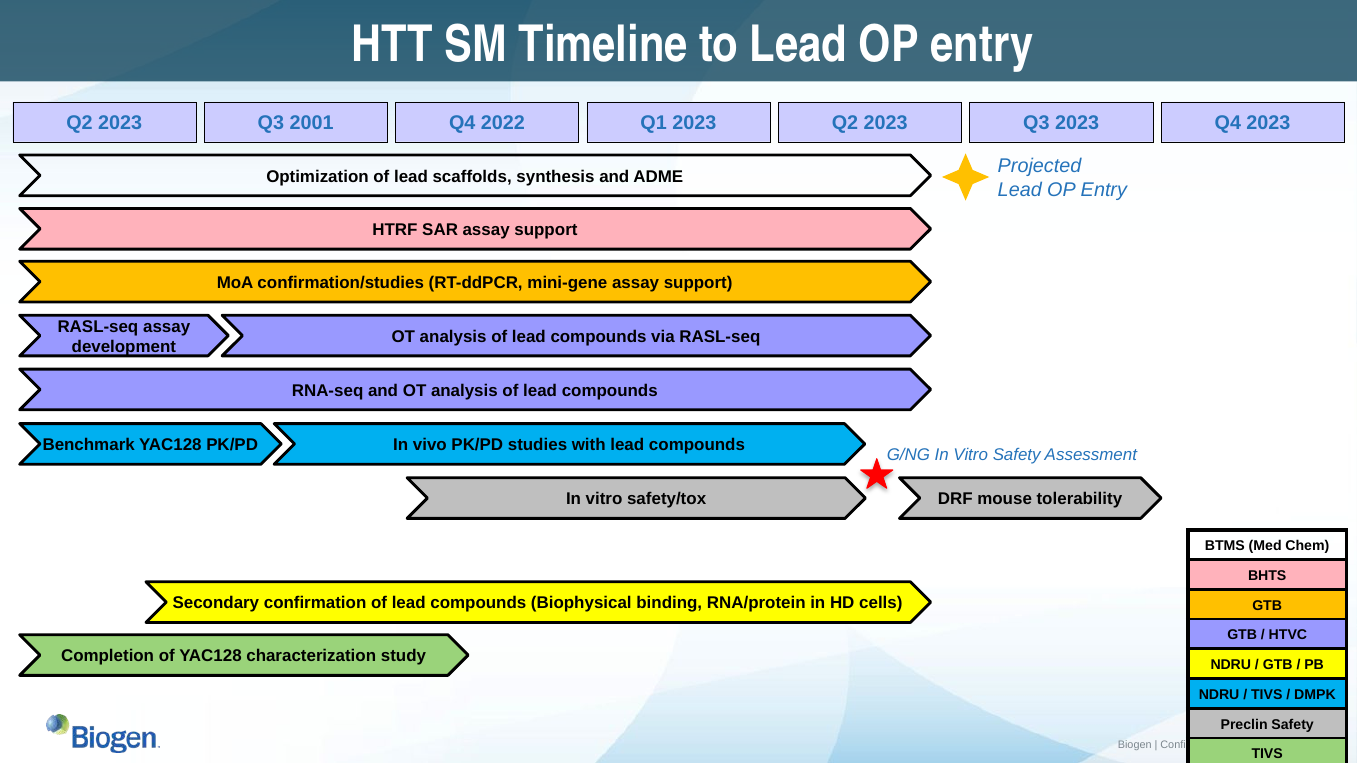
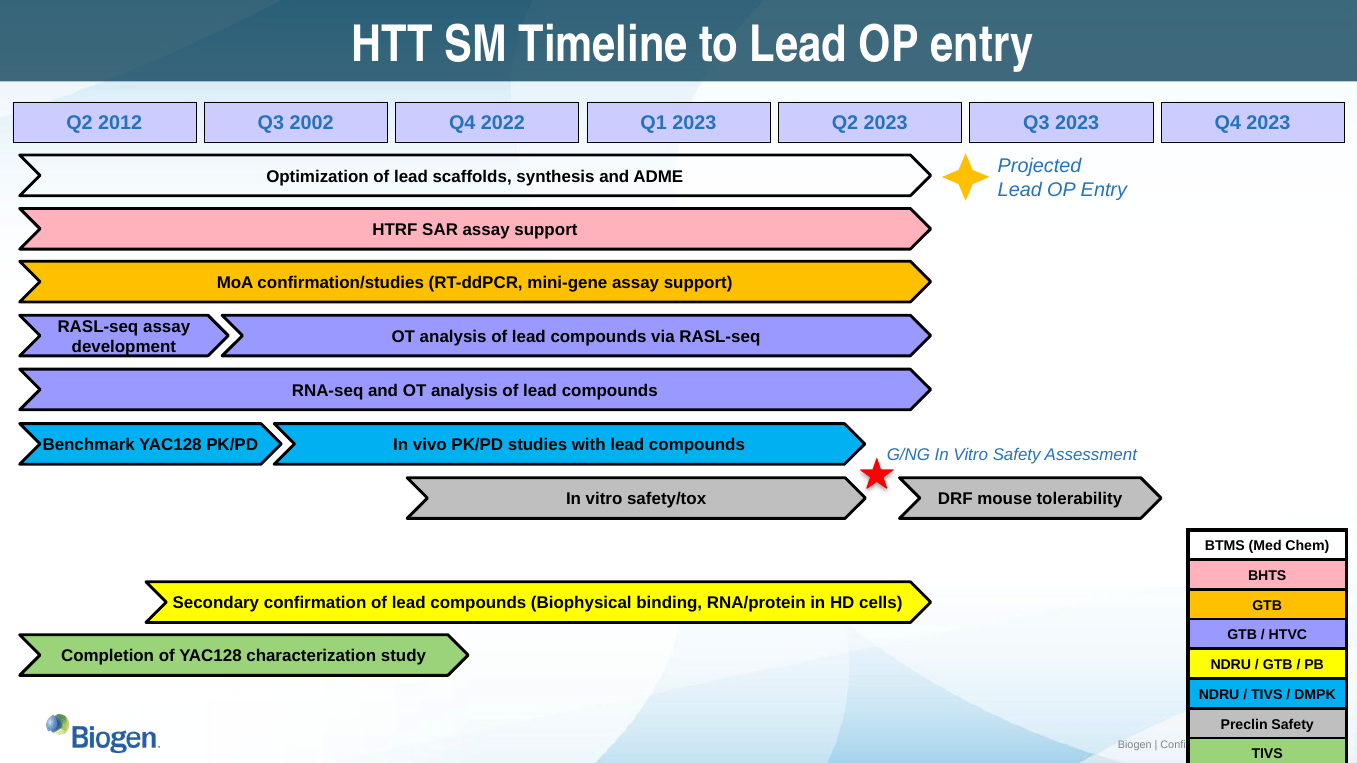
2023: 2023 -> 2012 (120, 123)
2001: 2001 -> 2002 (312, 123)
